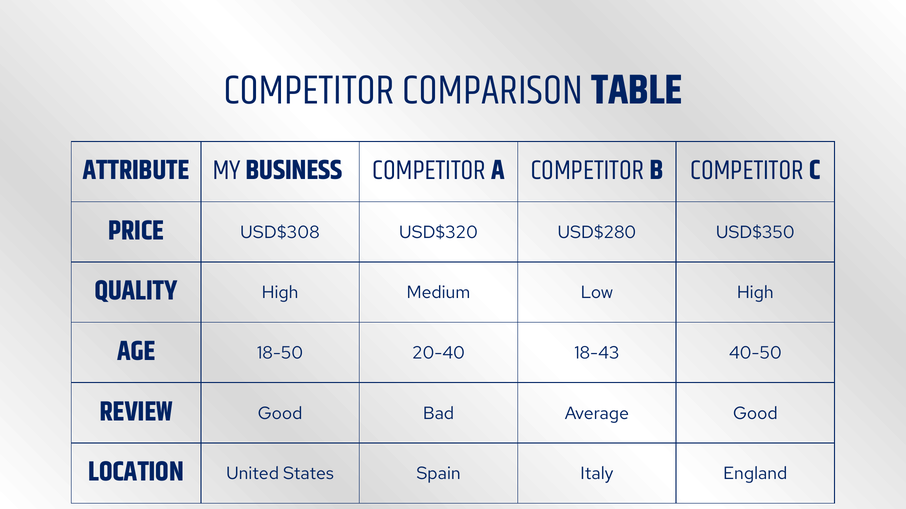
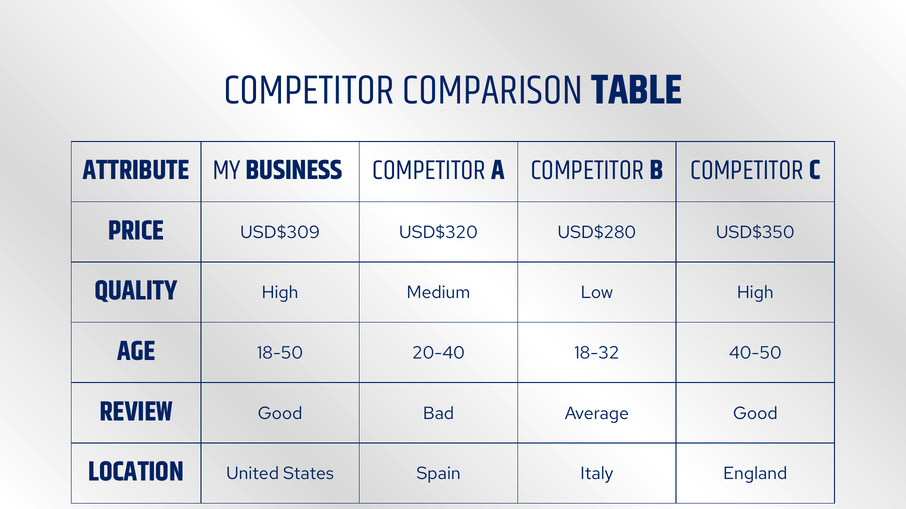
USD$308: USD$308 -> USD$309 (280, 233)
18-43: 18-43 -> 18-32 (597, 353)
